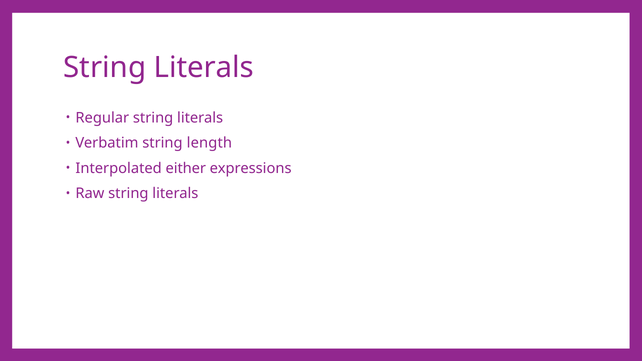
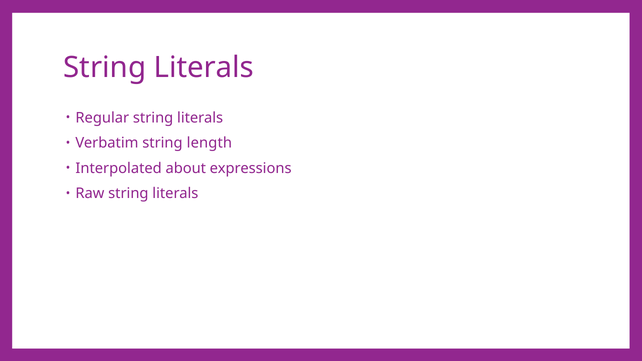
either: either -> about (186, 168)
